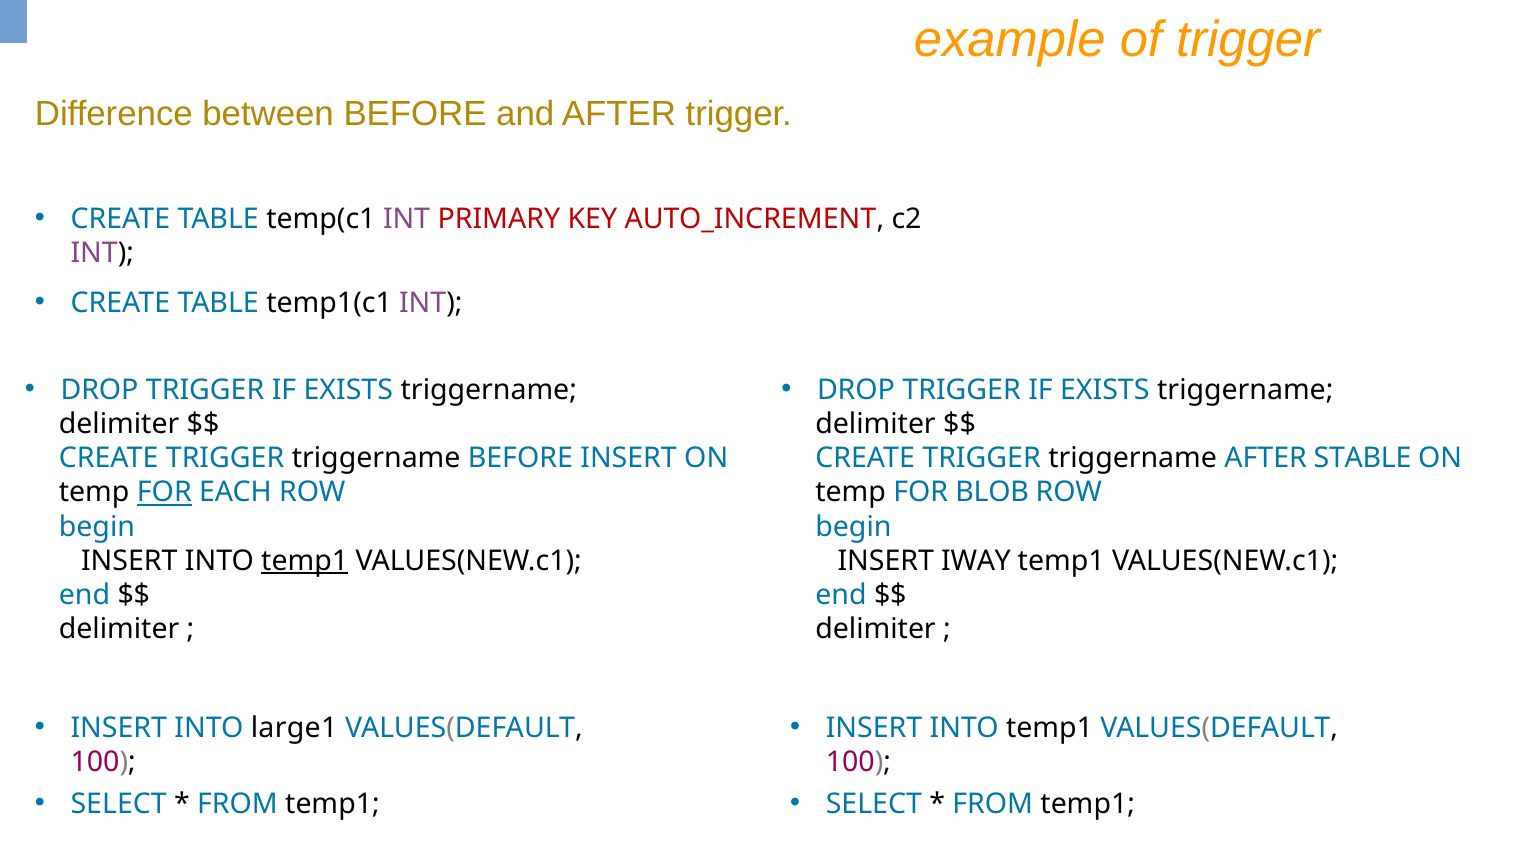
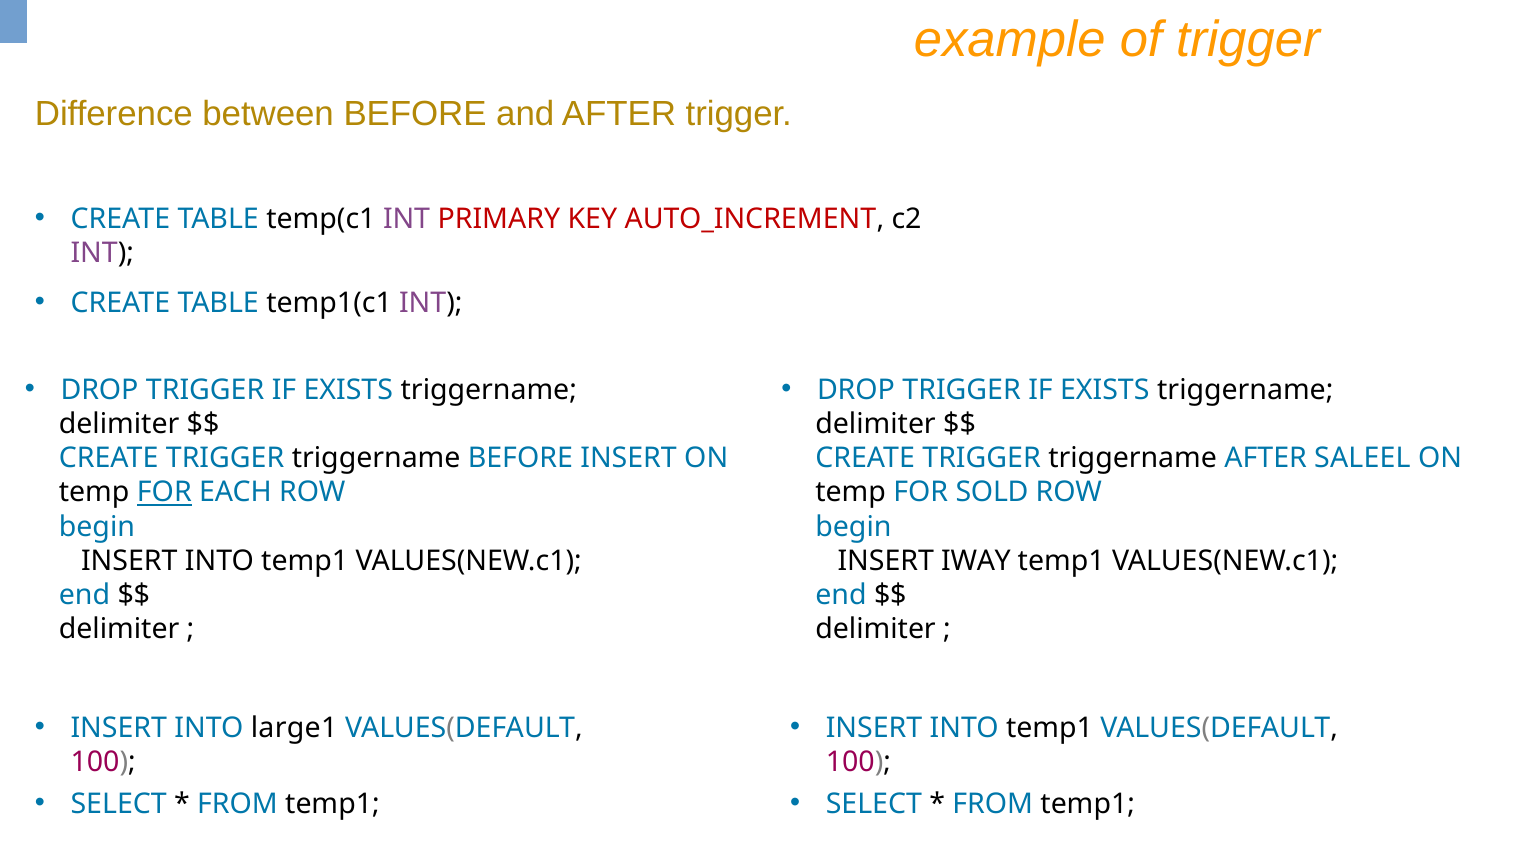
STABLE: STABLE -> SALEEL (1362, 458)
BLOB: BLOB -> SOLD (992, 493)
temp1 underline: present -> none (305, 561)
